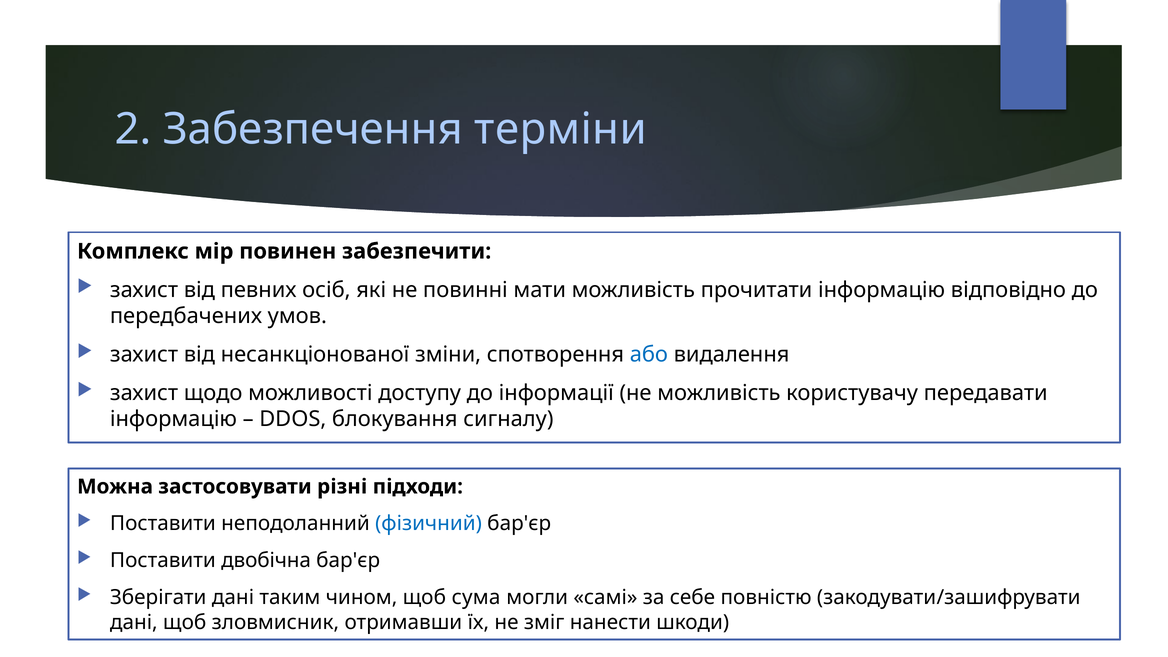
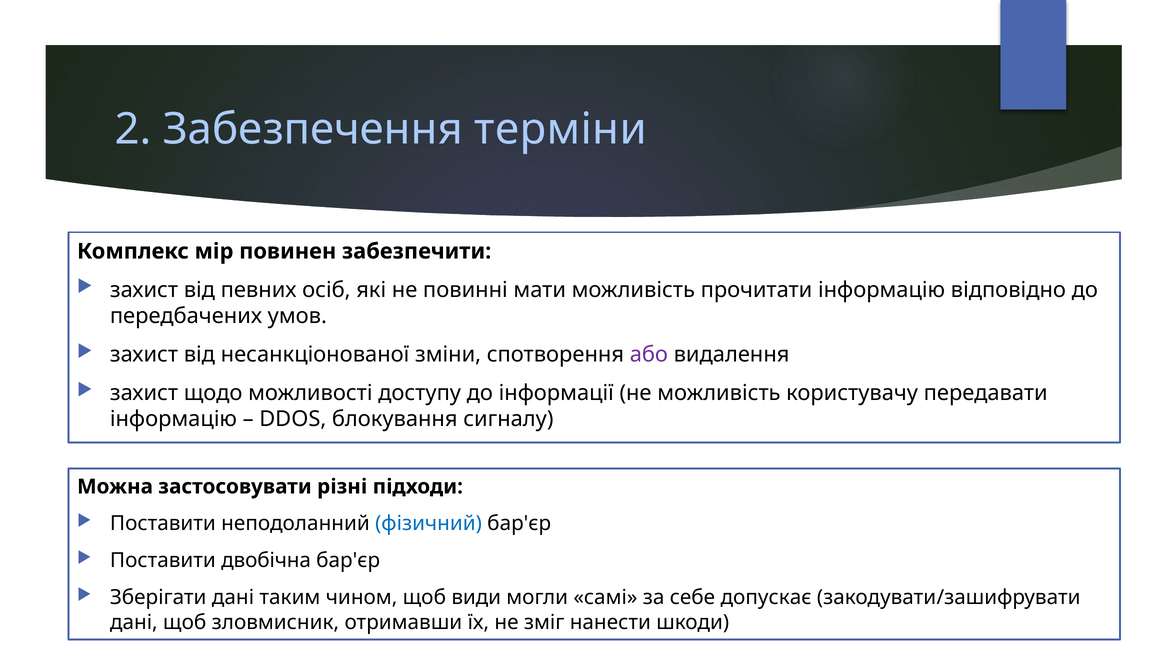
або colour: blue -> purple (649, 355)
сума: сума -> види (476, 598)
повністю: повністю -> допускає (766, 598)
